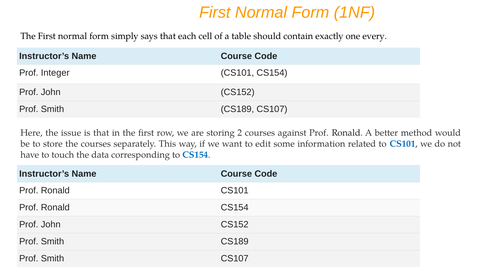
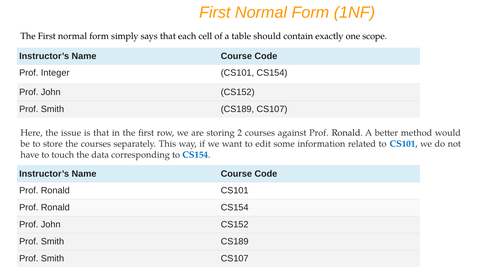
every: every -> scope (375, 36)
